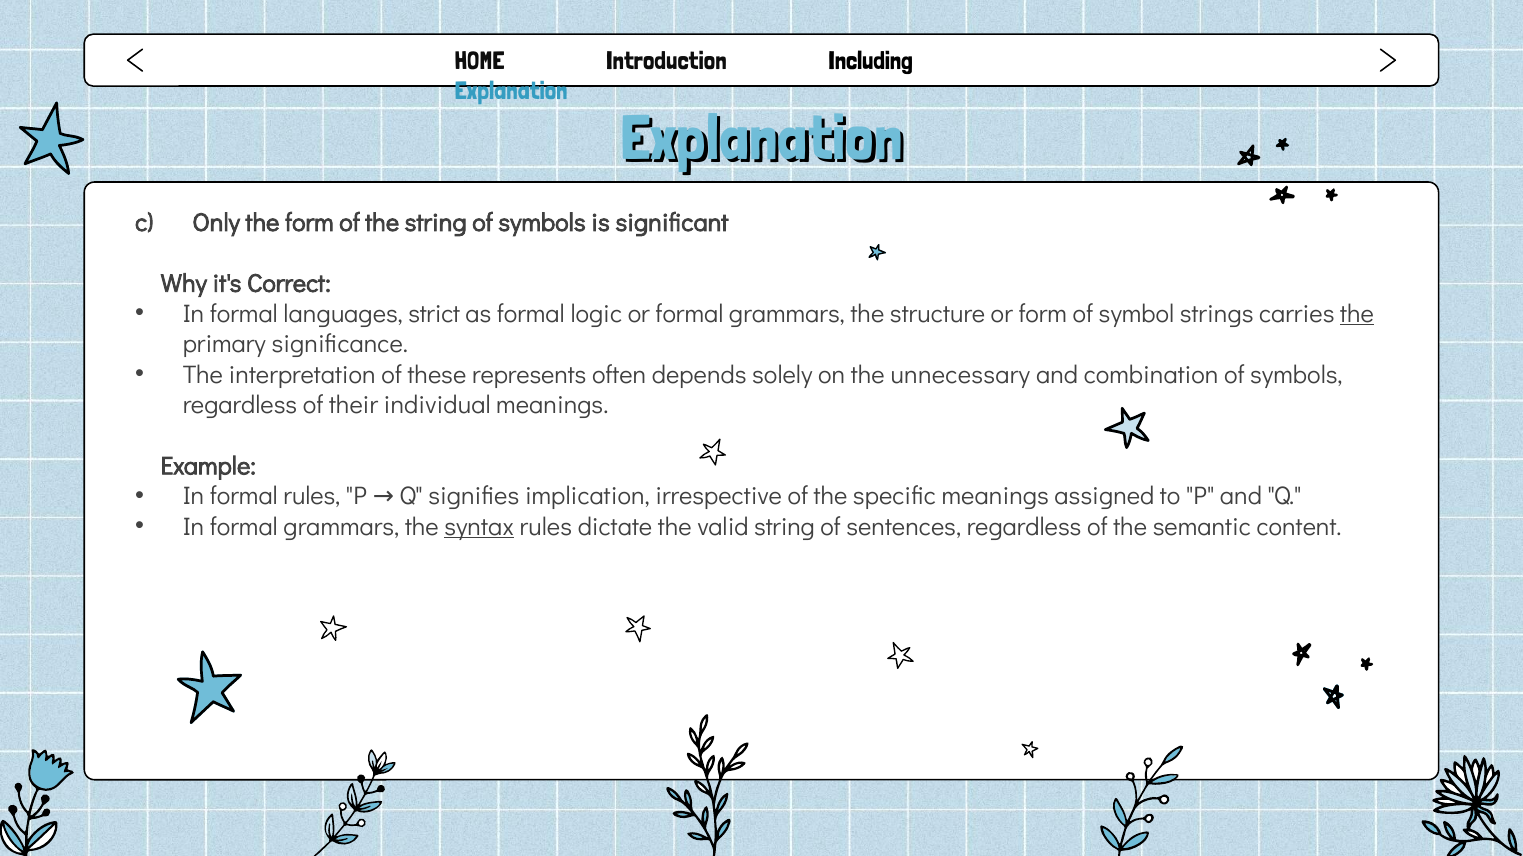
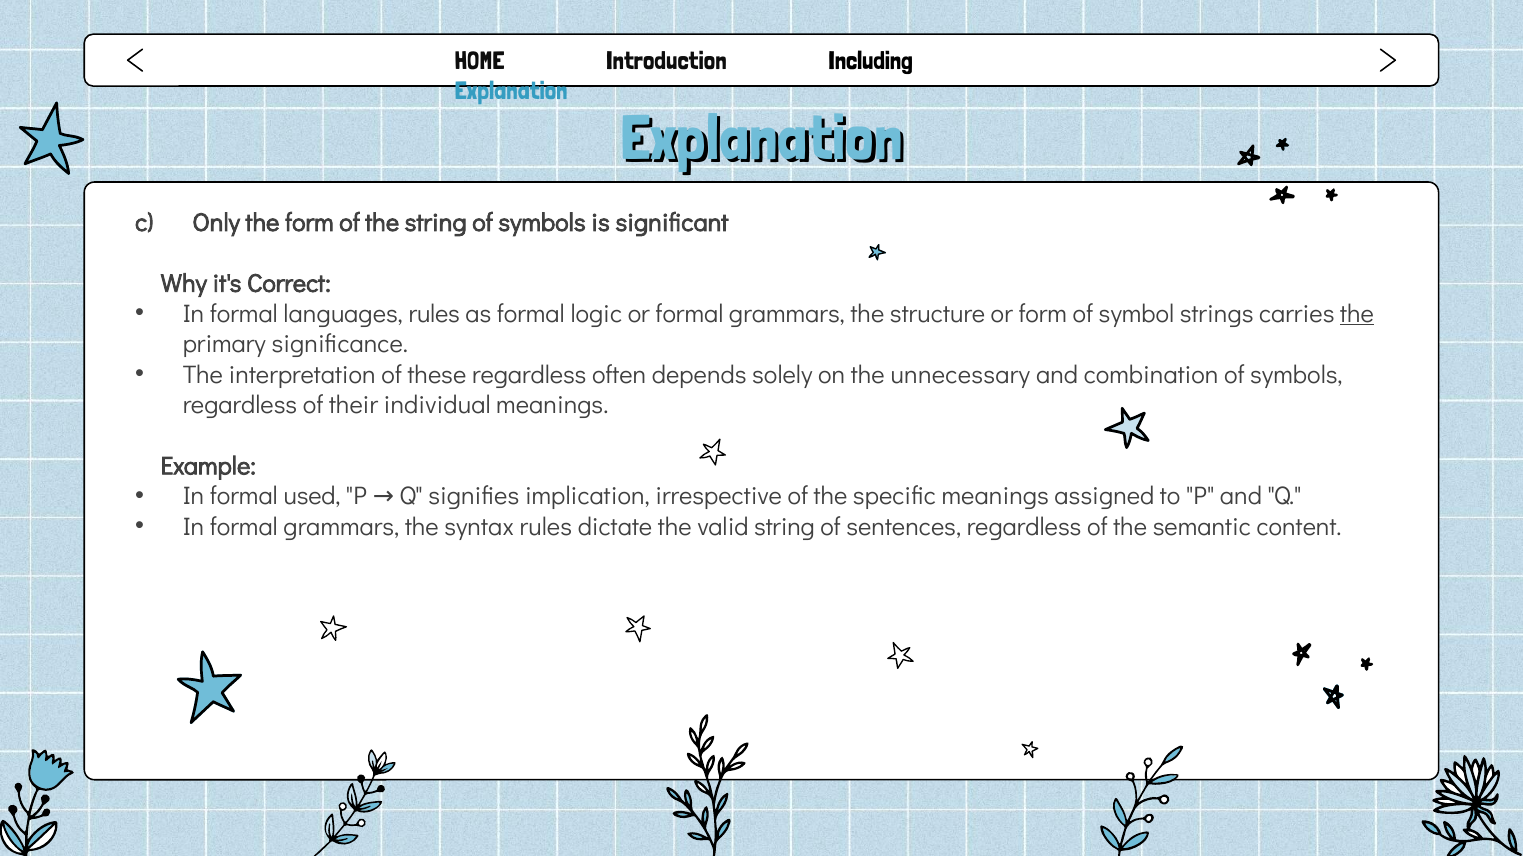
languages strict: strict -> rules (434, 314)
these represents: represents -> regardless (529, 375)
formal rules: rules -> used (312, 497)
syntax underline: present -> none (479, 527)
